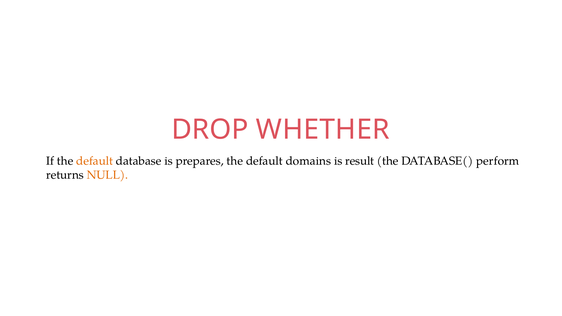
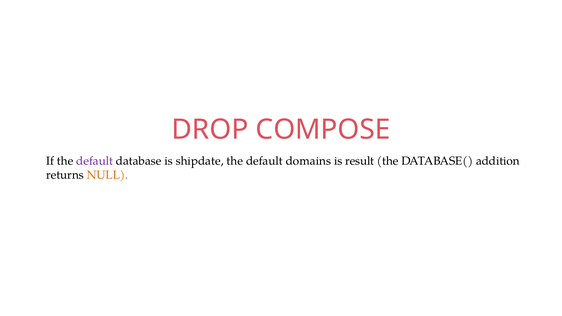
WHETHER: WHETHER -> COMPOSE (323, 130)
default colour: orange -> purple (95, 161)
prepares: prepares -> shipdate (200, 161)
perform: perform -> addition (498, 161)
